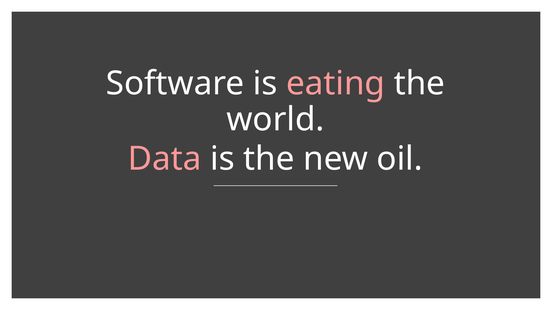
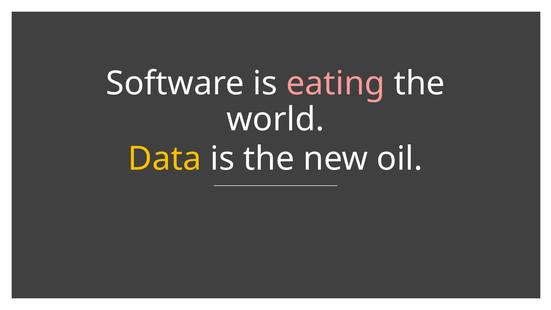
Data colour: pink -> yellow (165, 159)
